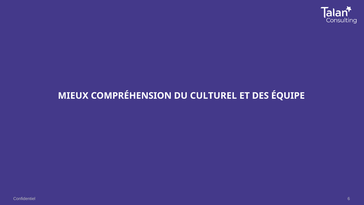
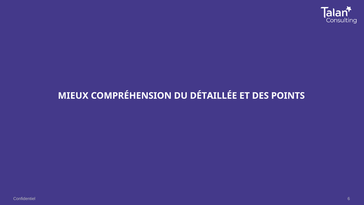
CULTUREL: CULTUREL -> DÉTAILLÉE (213, 96)
ÉQUIPE: ÉQUIPE -> POINTS (288, 96)
